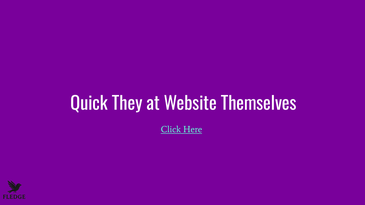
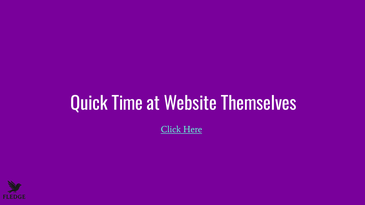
They: They -> Time (127, 104)
